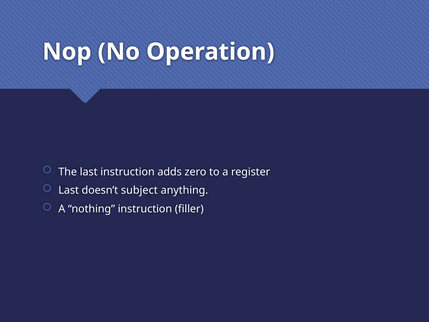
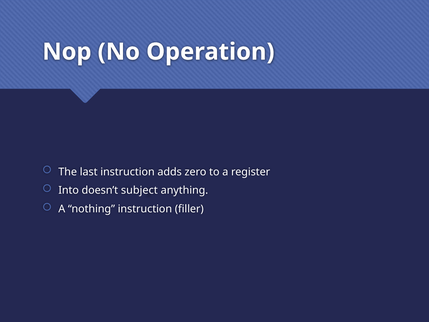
Last: Last -> Into (69, 190)
